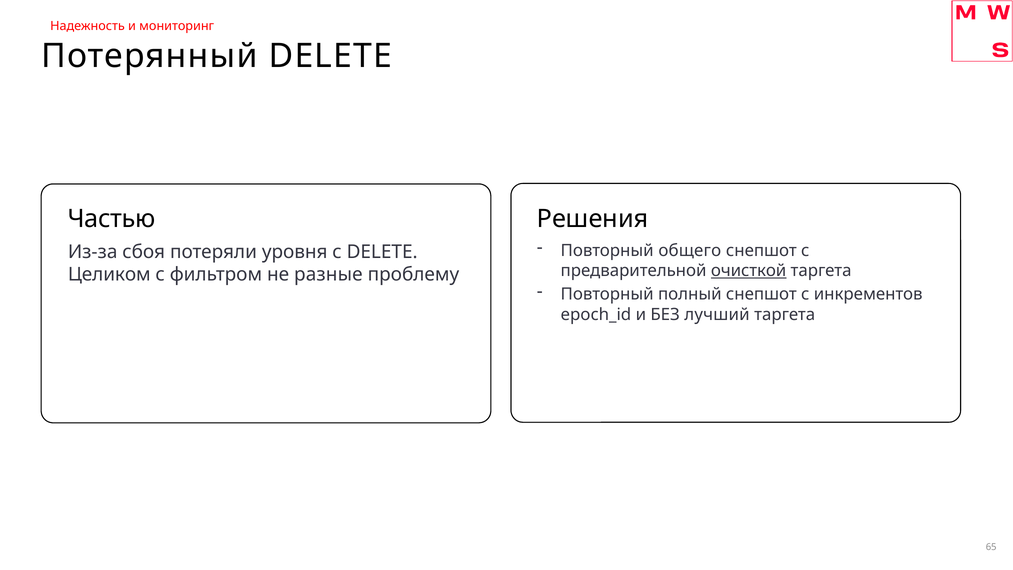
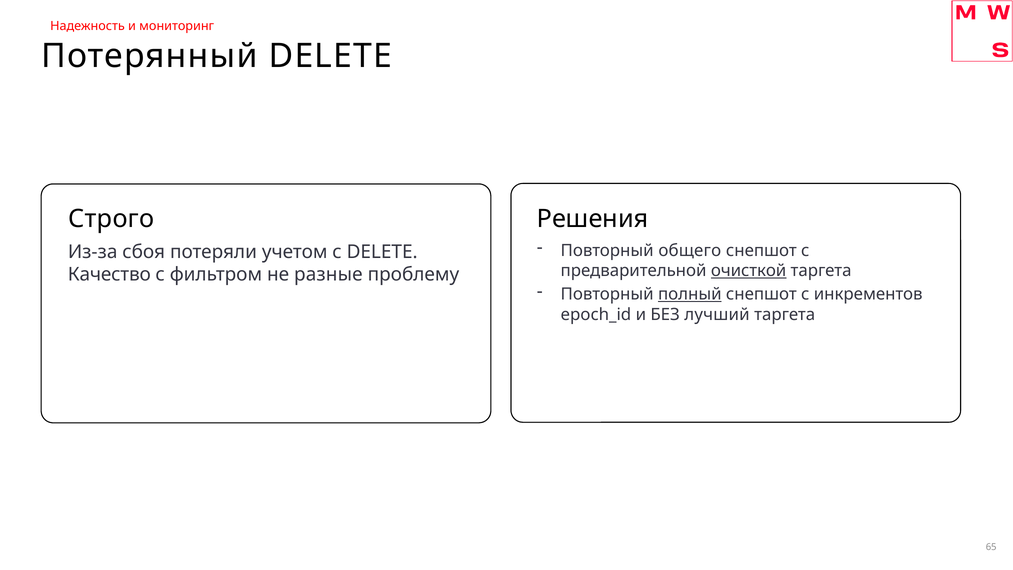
Частью: Частью -> Строго (111, 219)
уровня: уровня -> учетом (295, 252)
Целиком: Целиком -> Качество (109, 275)
полный underline: none -> present (690, 294)
